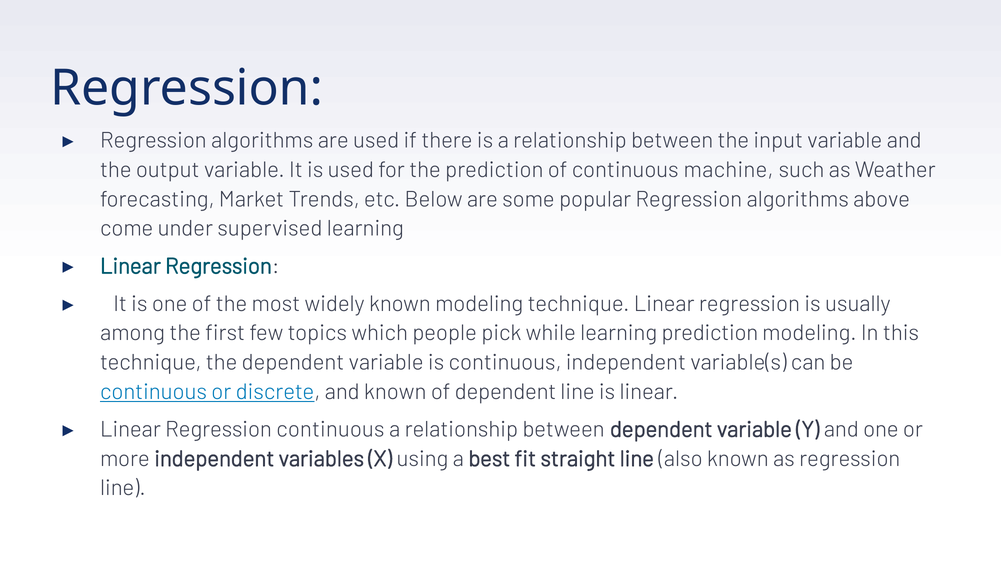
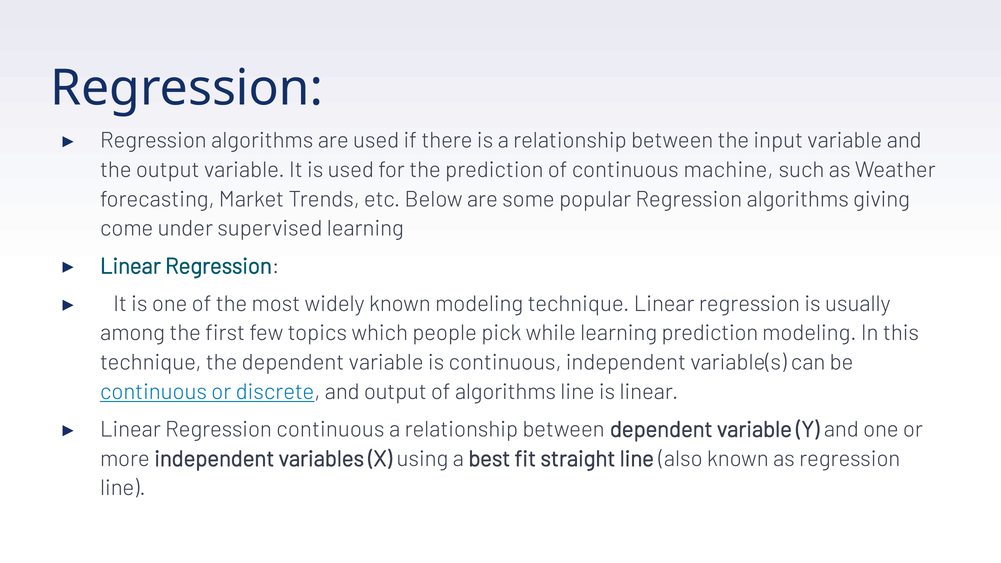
above: above -> giving (882, 199)
and known: known -> output (395, 392)
of dependent: dependent -> algorithms (505, 392)
